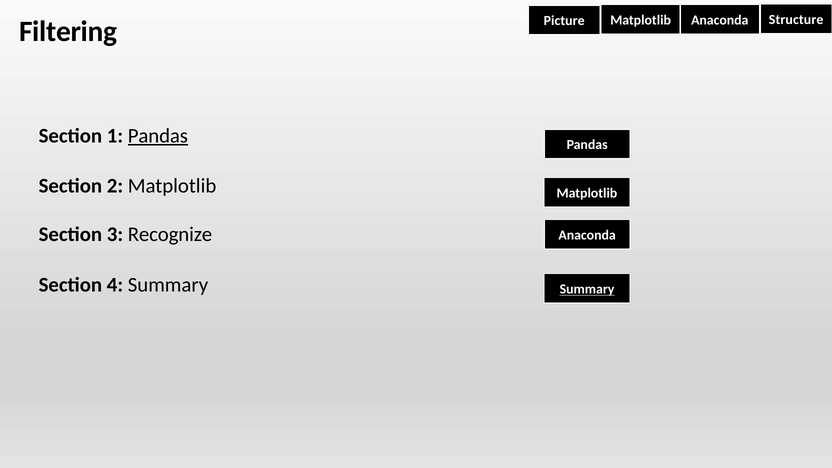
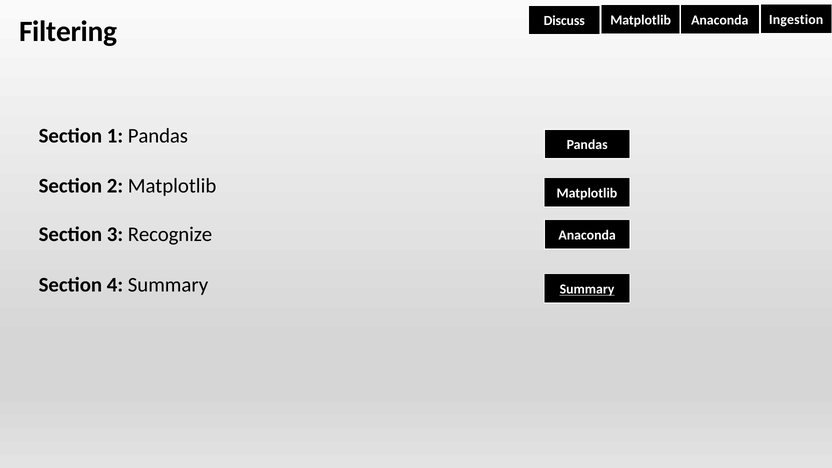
Picture: Picture -> Discuss (564, 21)
Structure: Structure -> Ingestion (796, 20)
Pandas underline: present -> none (158, 136)
